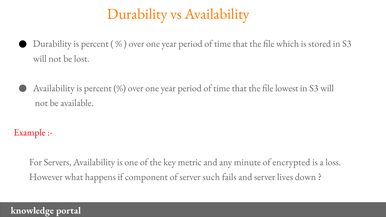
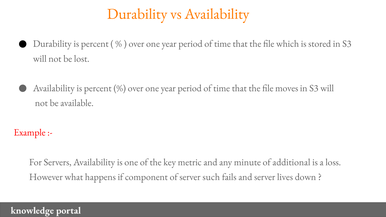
lowest: lowest -> moves (287, 88)
encrypted: encrypted -> additional (291, 162)
